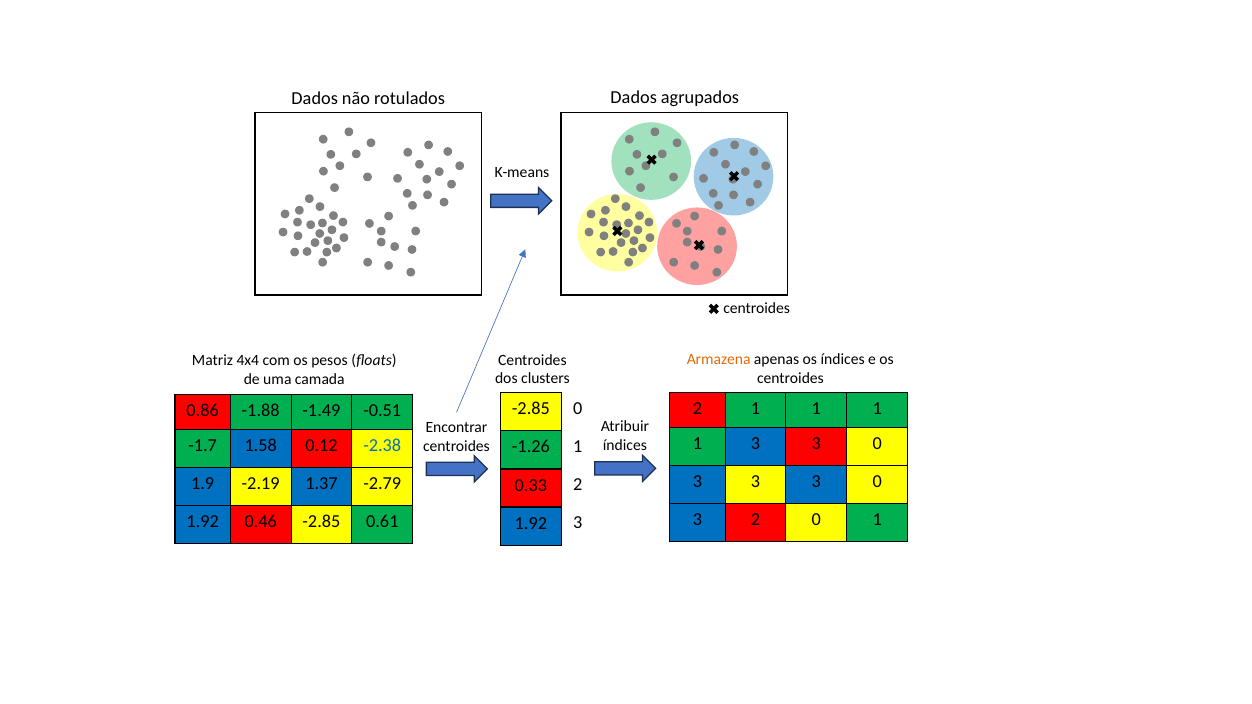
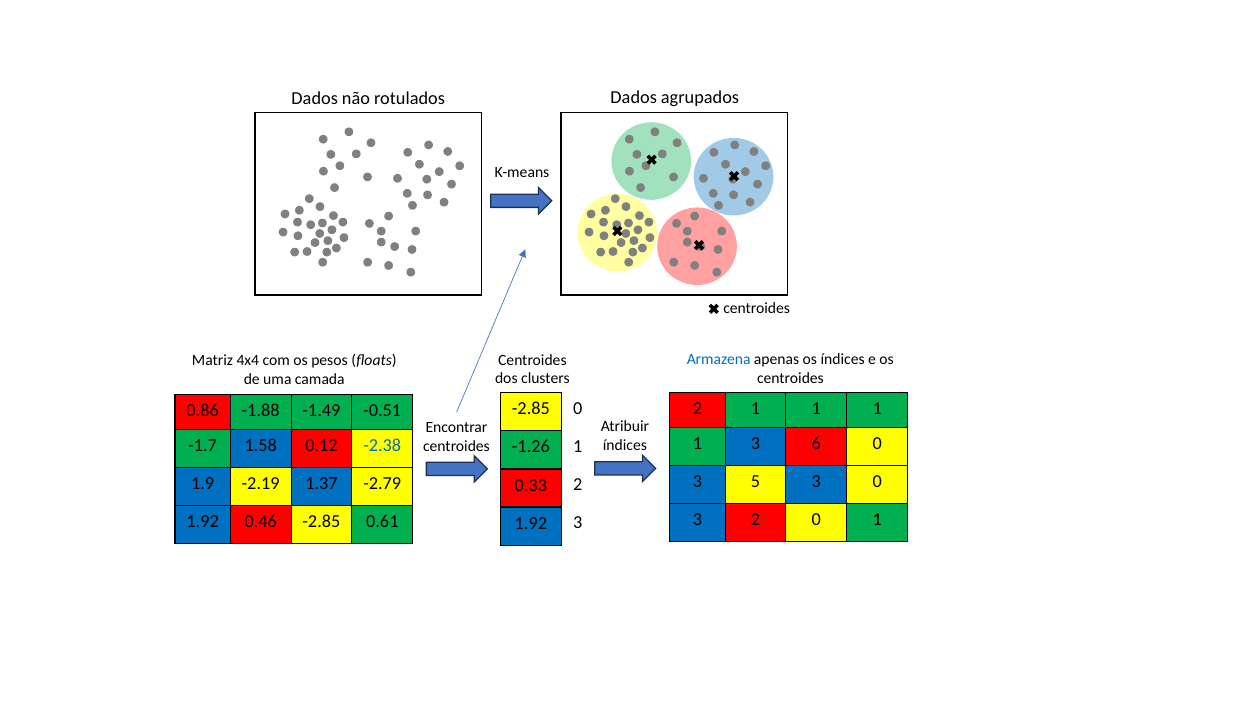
Armazena colour: orange -> blue (719, 360)
1 3 3: 3 -> 6 (816, 444)
3: 3 -> 5 (756, 482)
